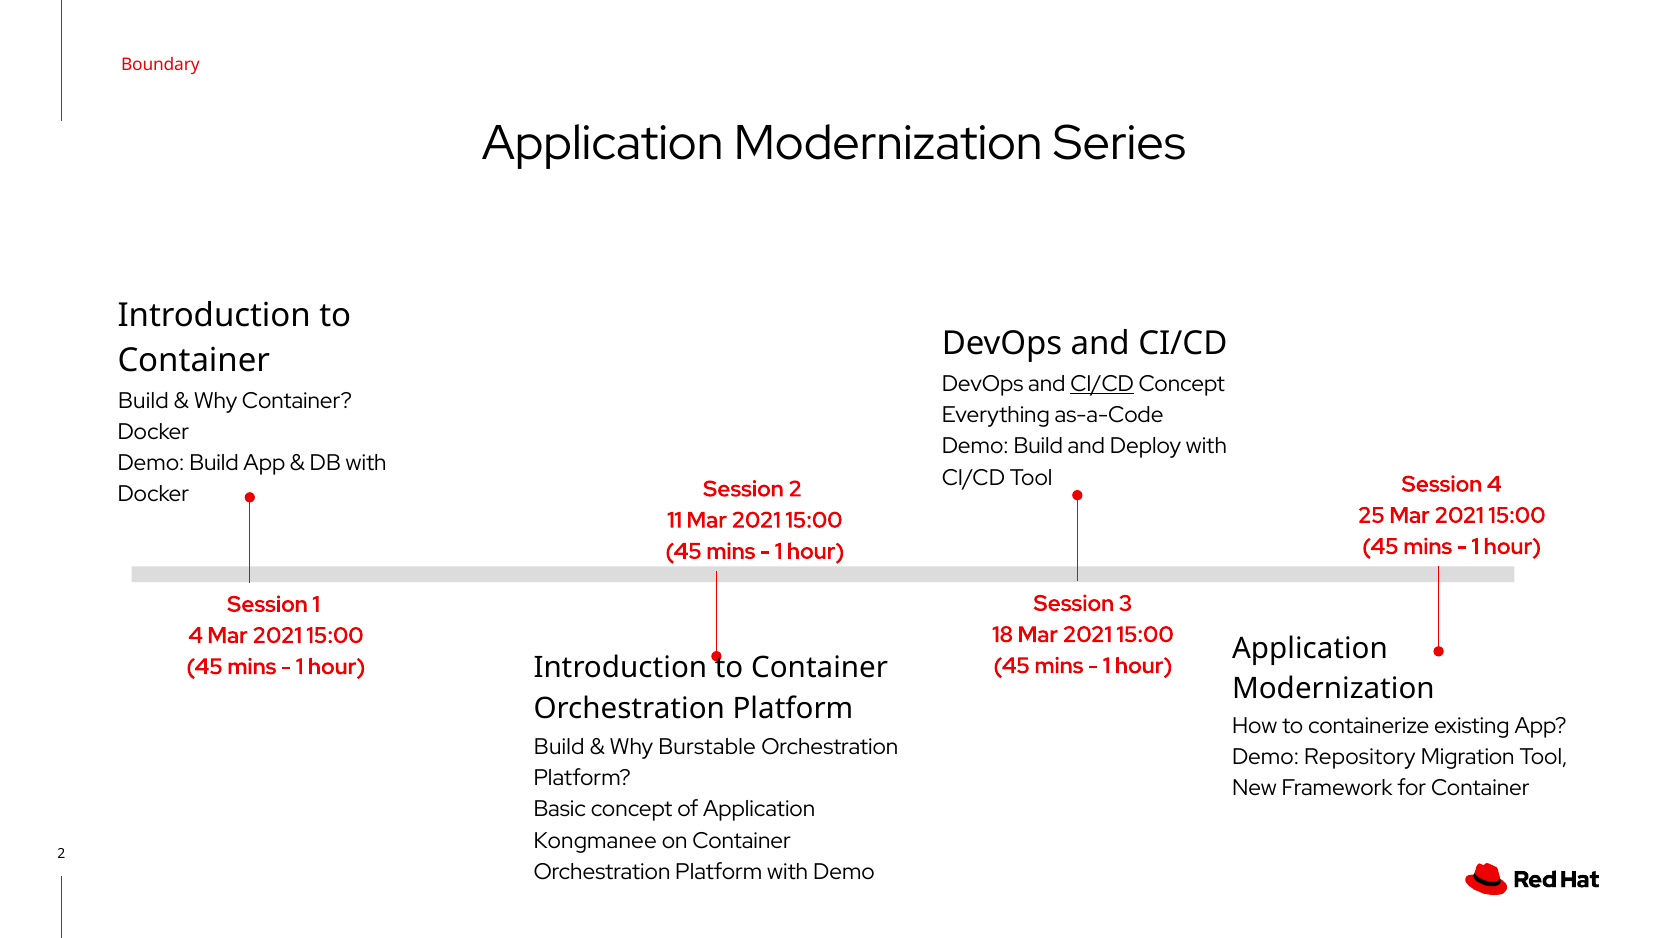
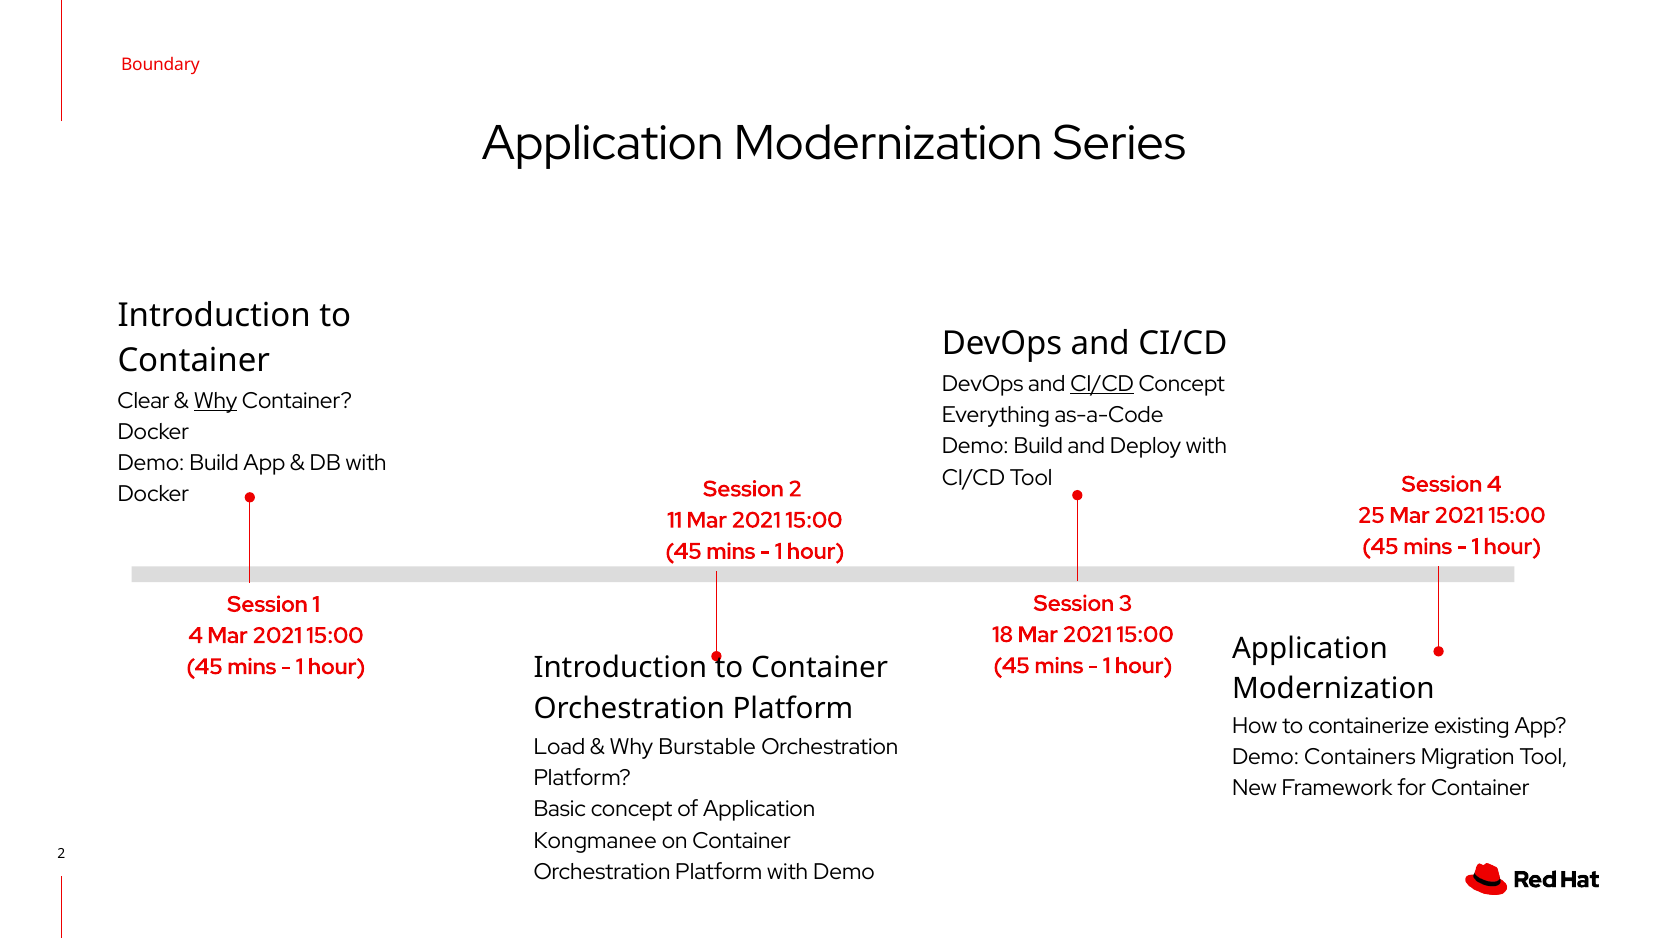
Build: Build -> Clear (144, 401)
Why underline: none -> present (216, 401)
Build: Build -> Load (559, 747)
Repository: Repository -> Containers (1360, 757)
